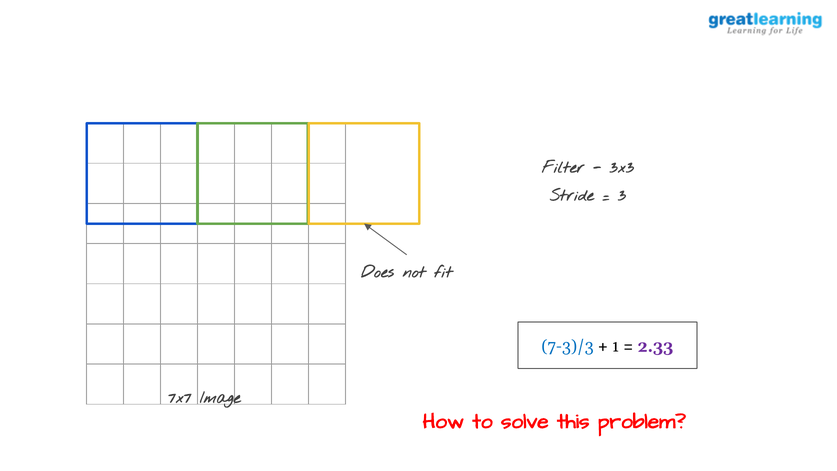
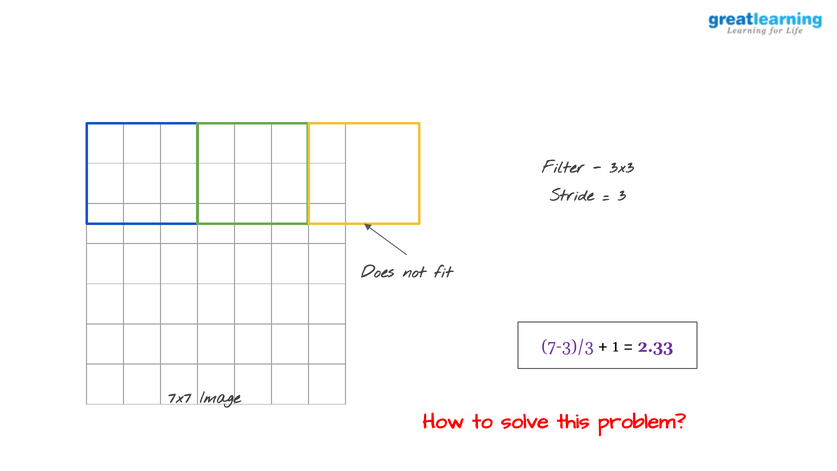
7-3)/3 colour: blue -> purple (568, 346)
